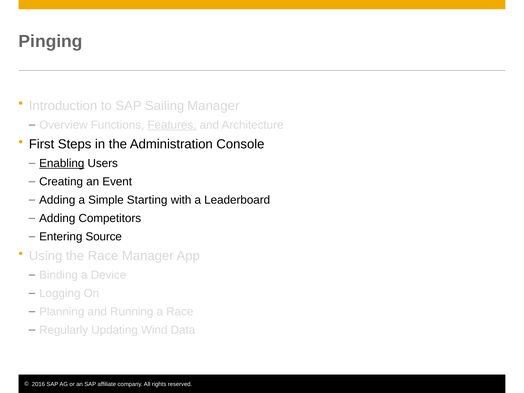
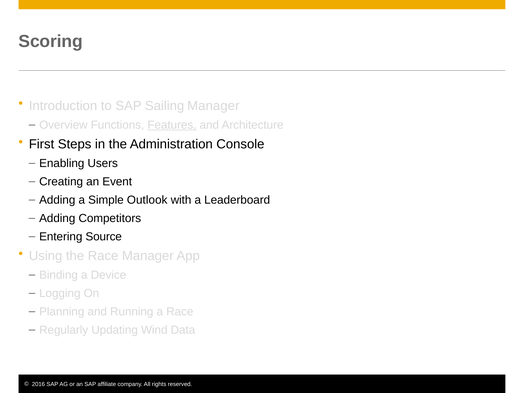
Pinging: Pinging -> Scoring (51, 41)
Enabling underline: present -> none (62, 163)
Starting: Starting -> Outlook (147, 200)
